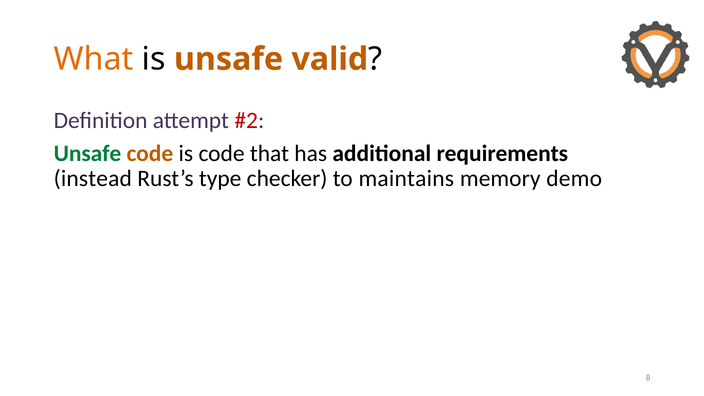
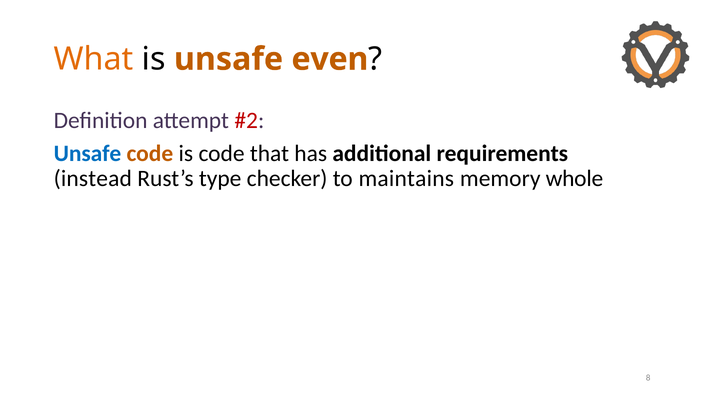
valid: valid -> even (330, 59)
Unsafe colour: green -> blue (87, 153)
demo: demo -> whole (574, 179)
